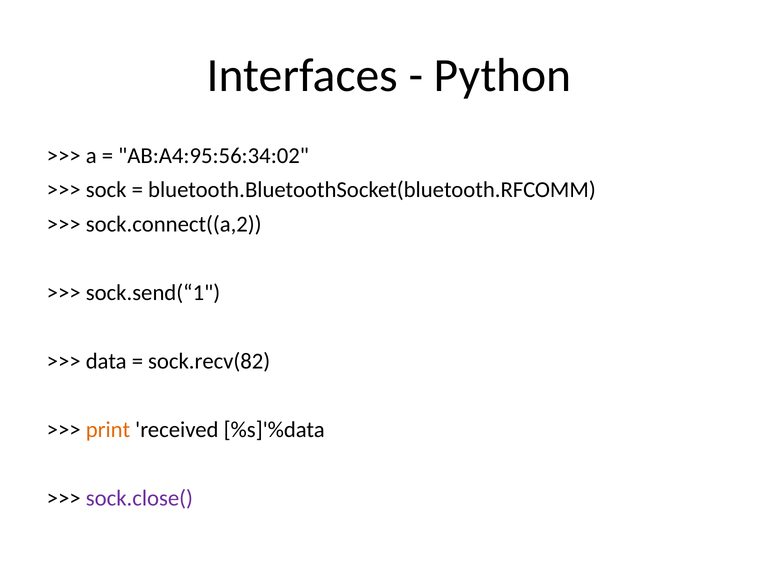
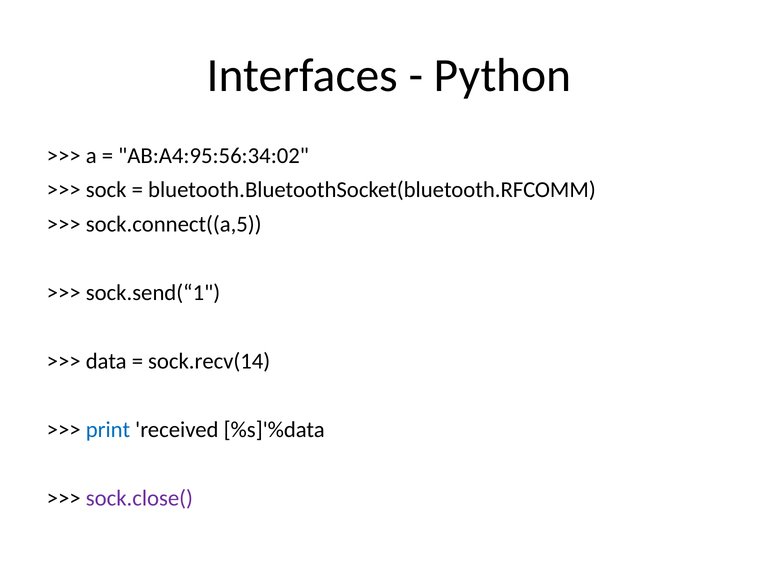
sock.connect((a,2: sock.connect((a,2 -> sock.connect((a,5 (174, 224)
sock.recv(82: sock.recv(82 -> sock.recv(14 (209, 361)
print colour: orange -> blue (108, 429)
